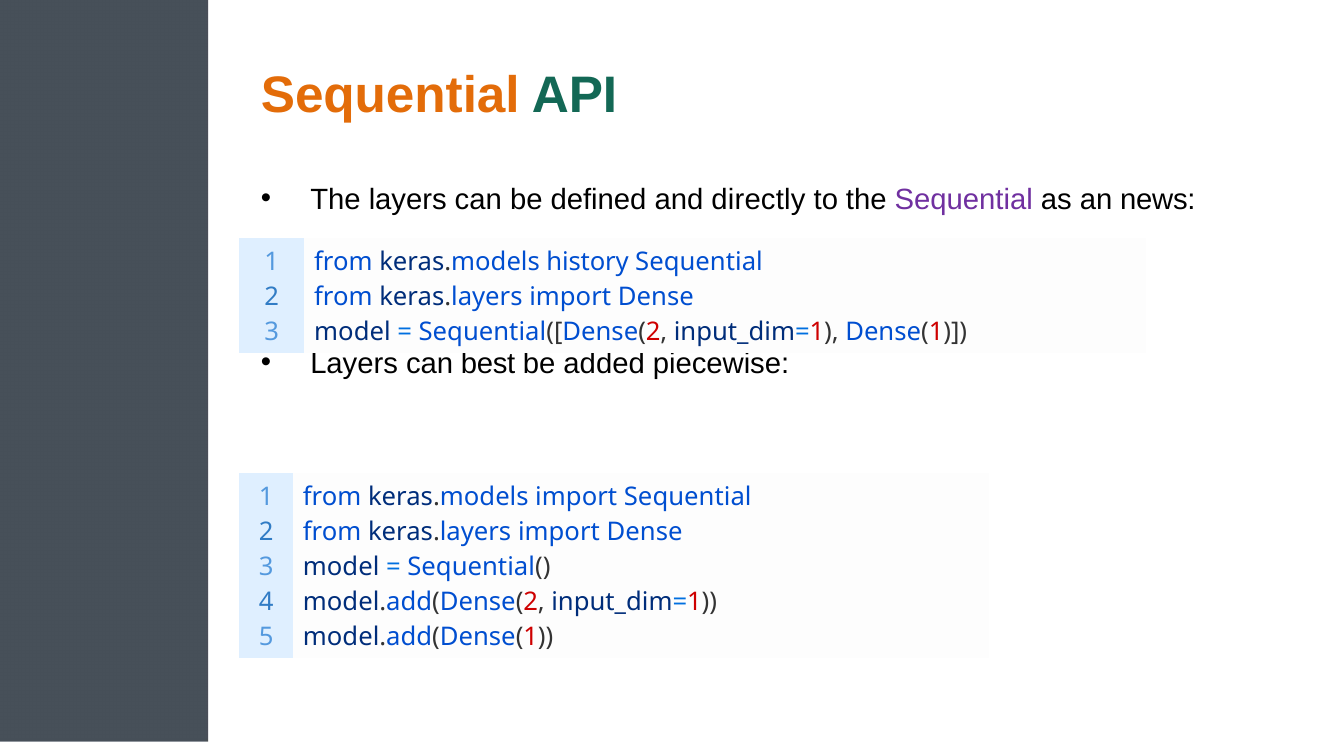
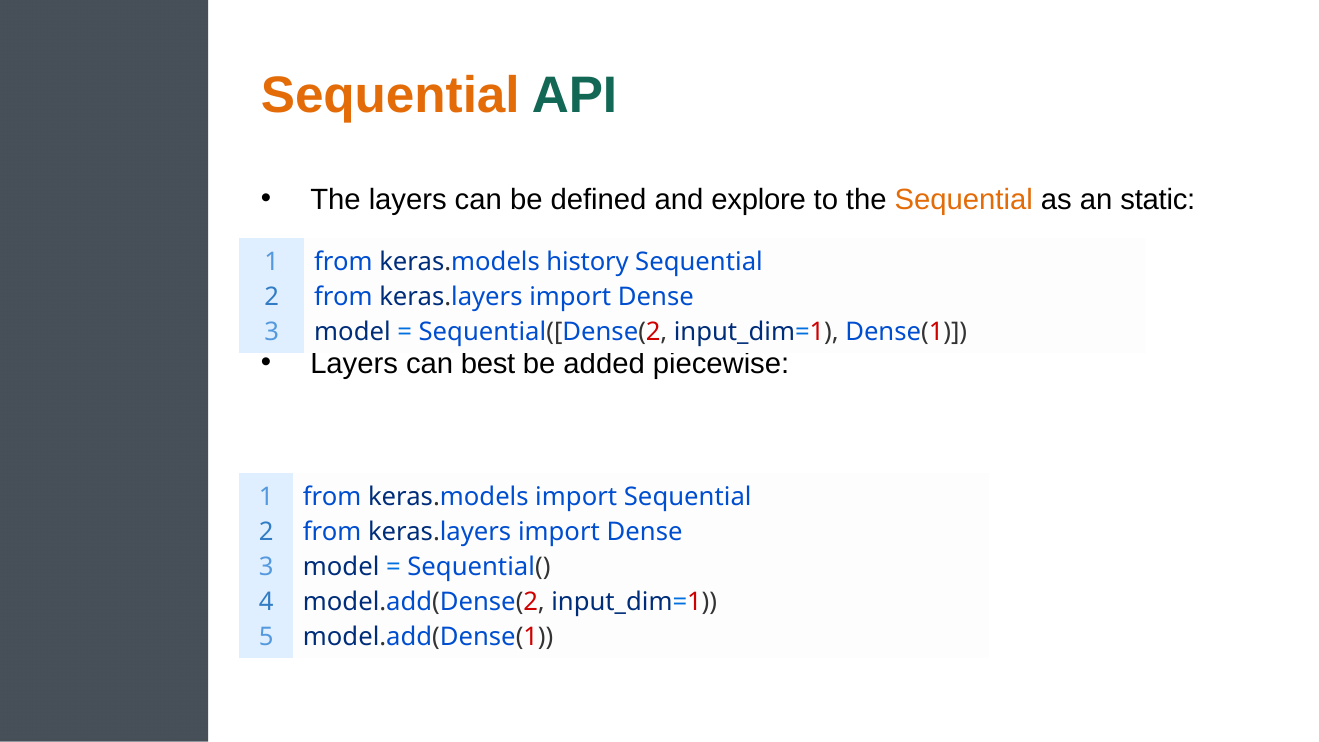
directly: directly -> explore (759, 199)
Sequential colour: purple -> orange (964, 199)
news: news -> static (1158, 199)
